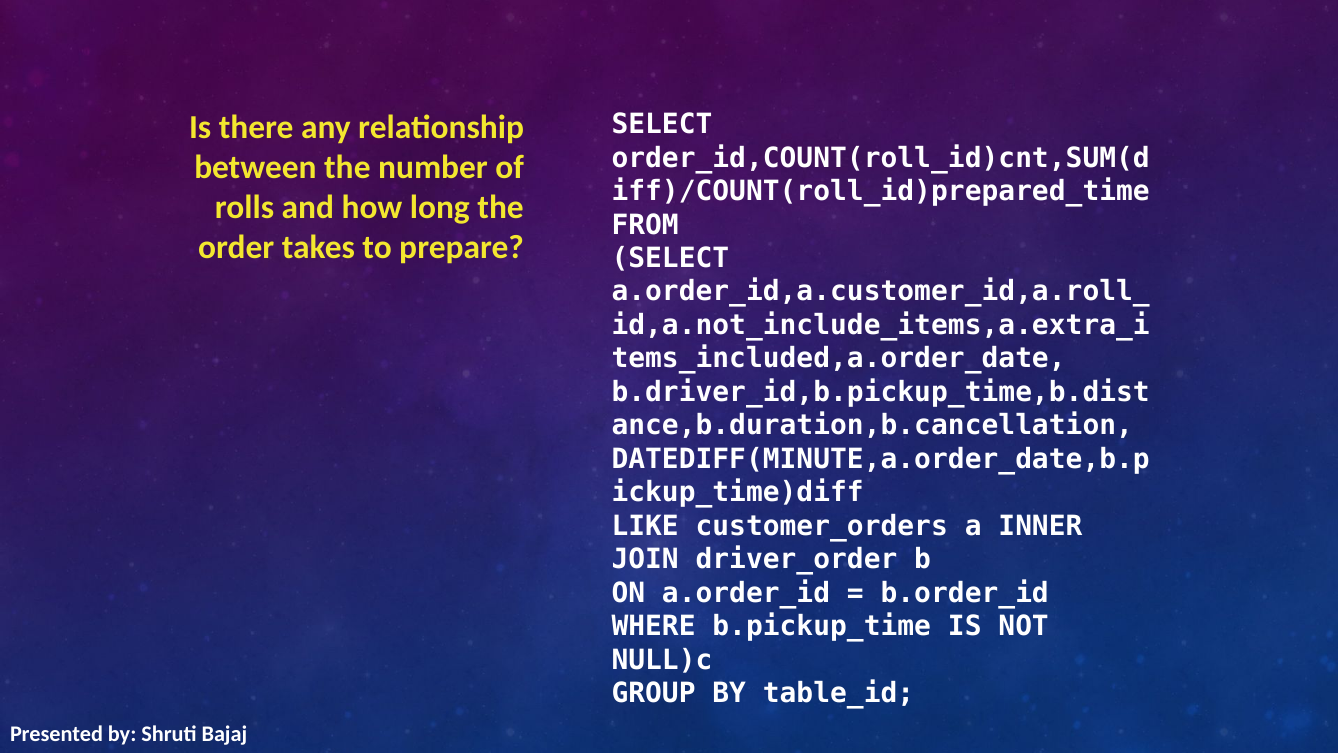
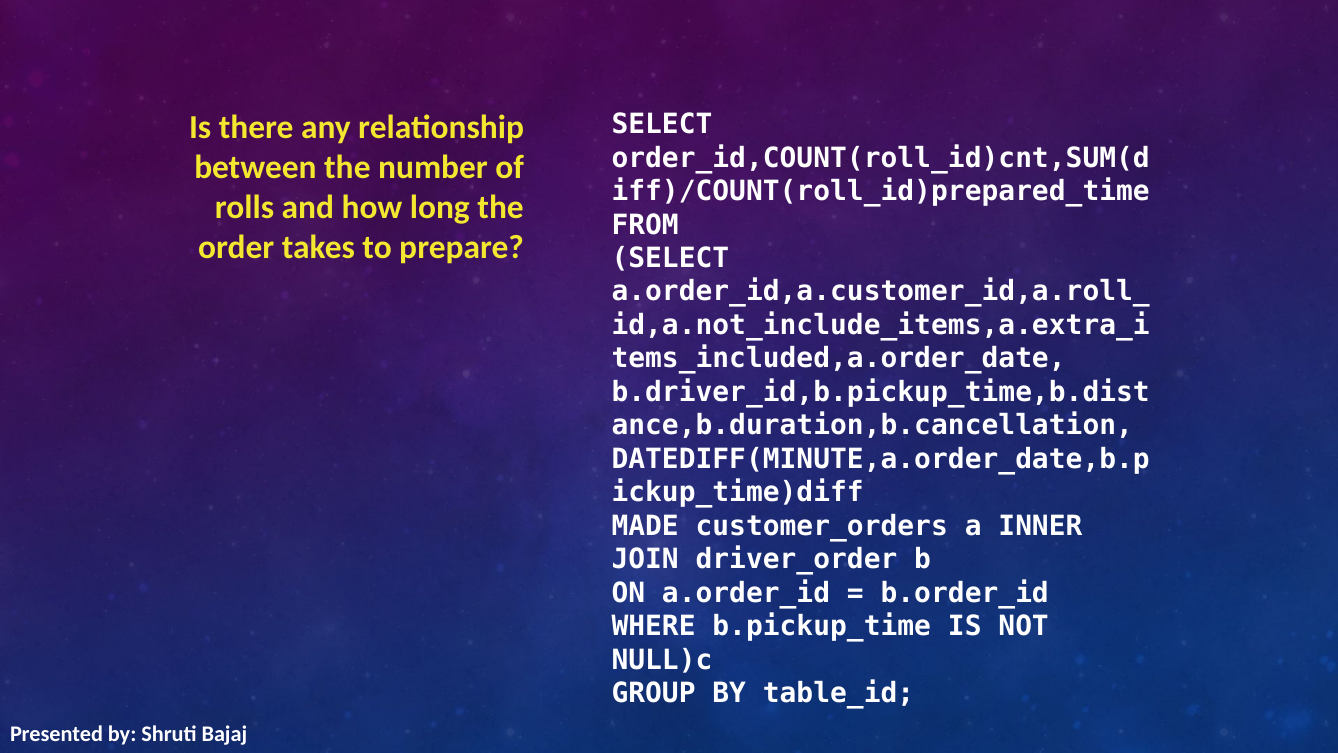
LIKE: LIKE -> MADE (645, 526)
